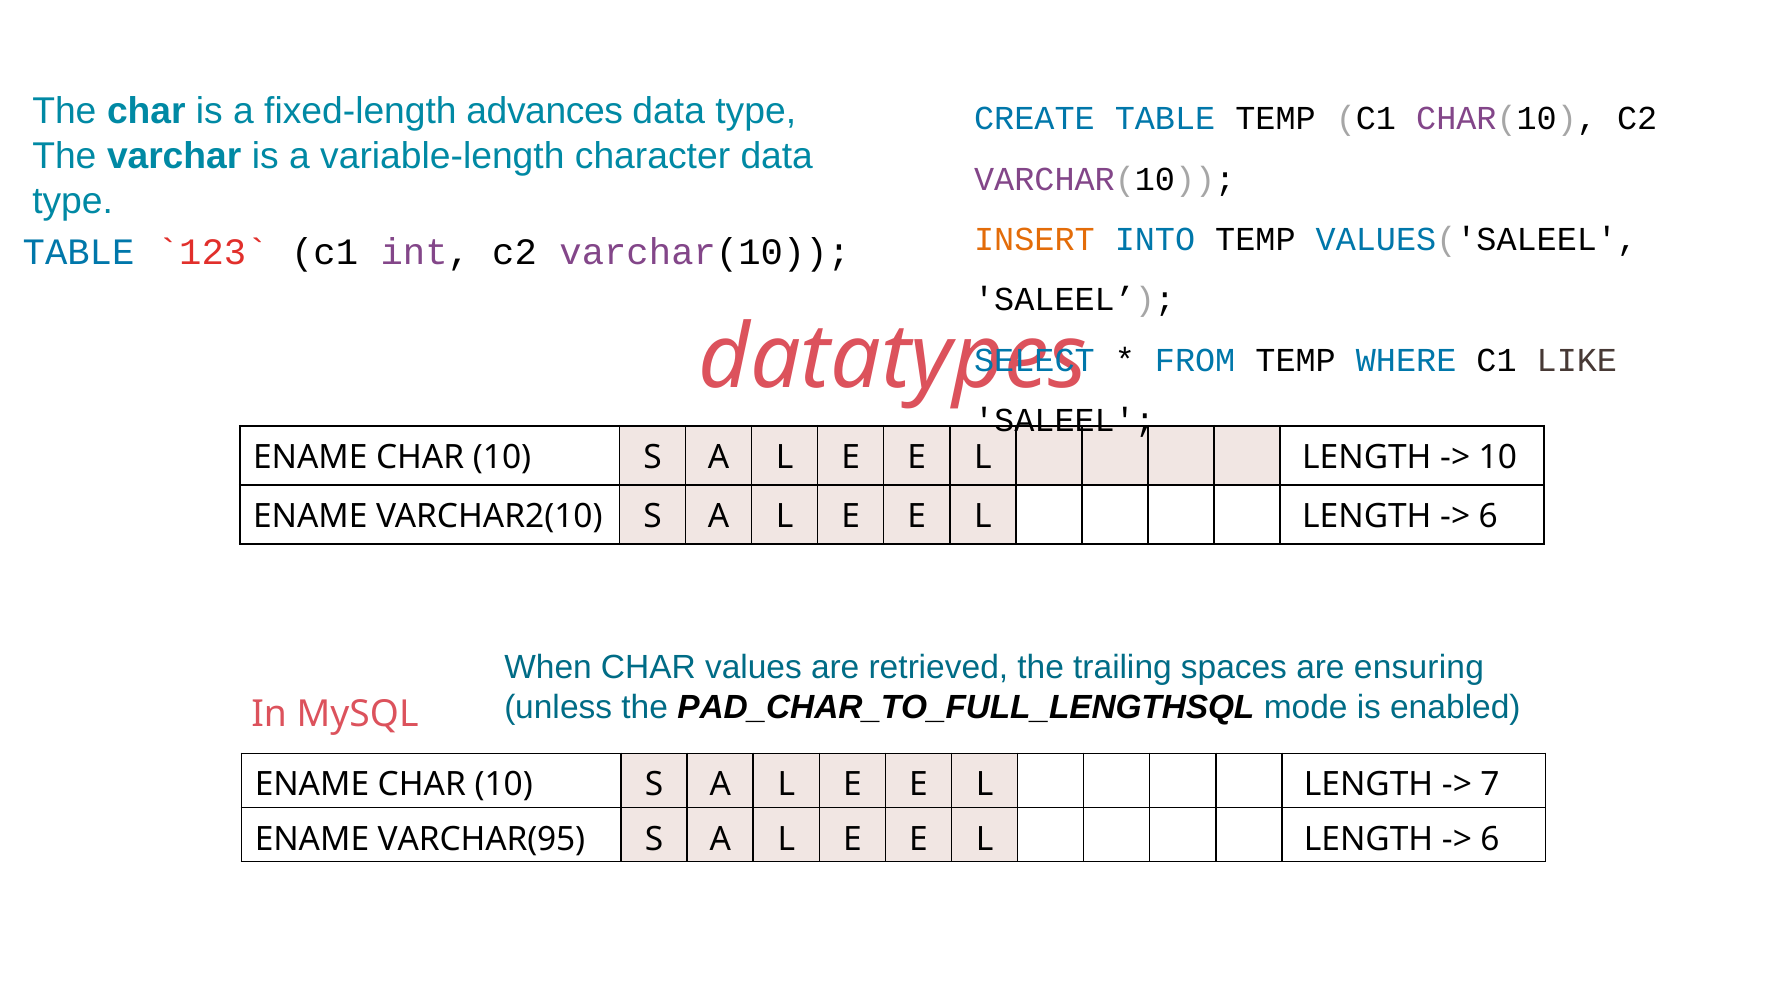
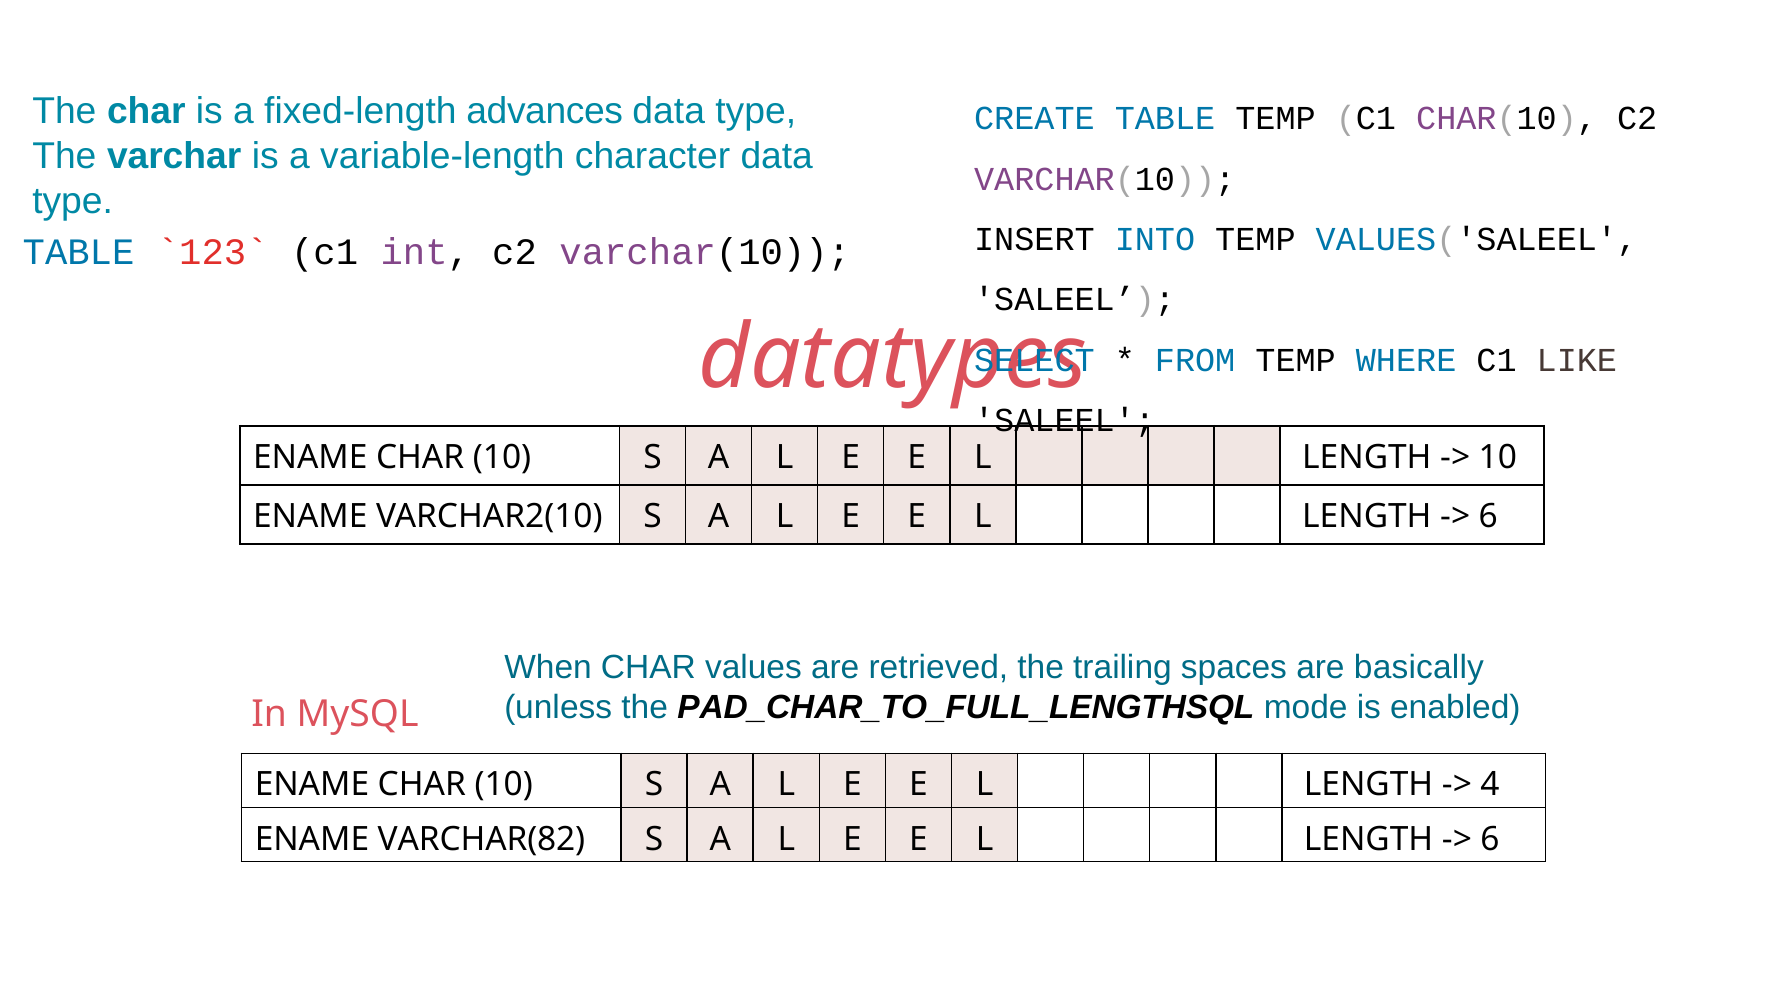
INSERT colour: orange -> black (1034, 239)
ensuring: ensuring -> basically (1419, 667)
7: 7 -> 4 (1490, 784)
VARCHAR(95: VARCHAR(95 -> VARCHAR(82 (481, 839)
